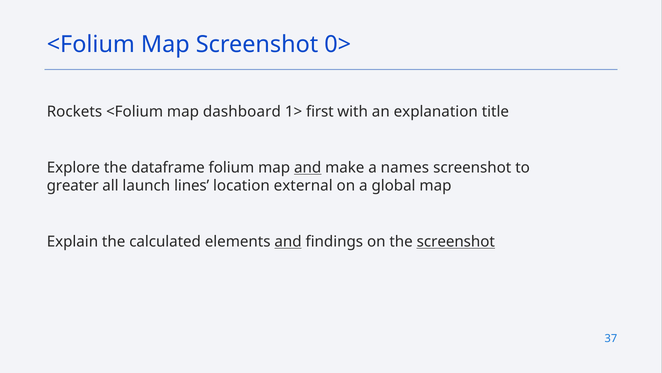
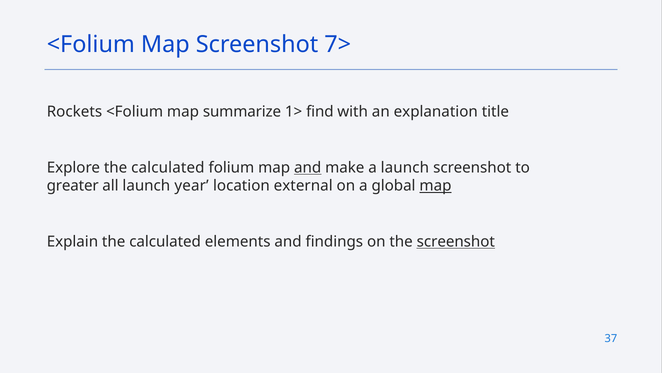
0>: 0> -> 7> (338, 44)
dashboard: dashboard -> summarize (242, 112)
first: first -> find (320, 112)
Explore the dataframe: dataframe -> calculated (168, 167)
a names: names -> launch (405, 167)
lines: lines -> year (192, 186)
map underline: none -> present (435, 186)
and underline: present -> none (288, 241)
